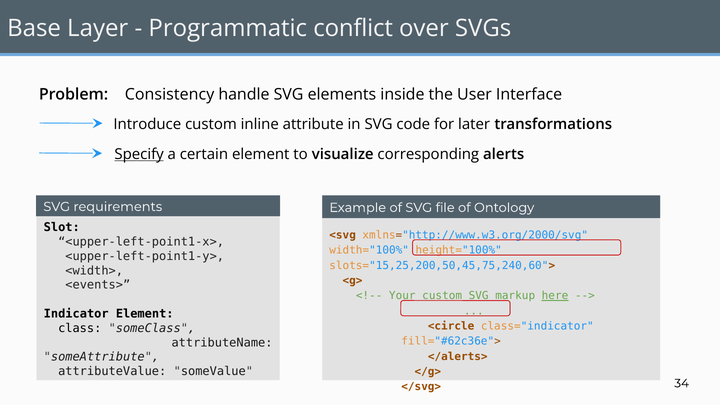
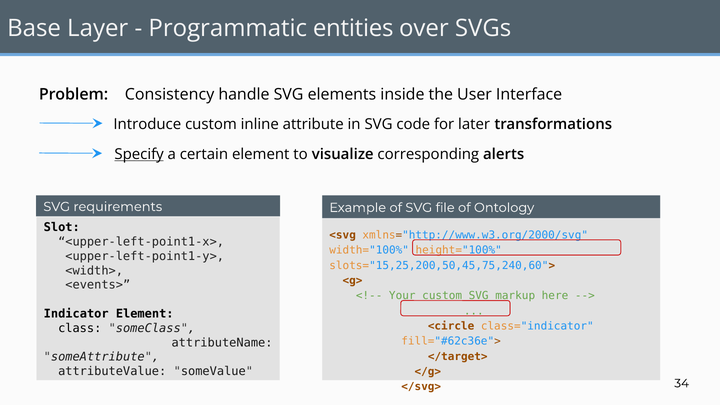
conflict: conflict -> entities (353, 28)
here underline: present -> none (555, 296)
</alerts>: </alerts> -> </target> (458, 356)
